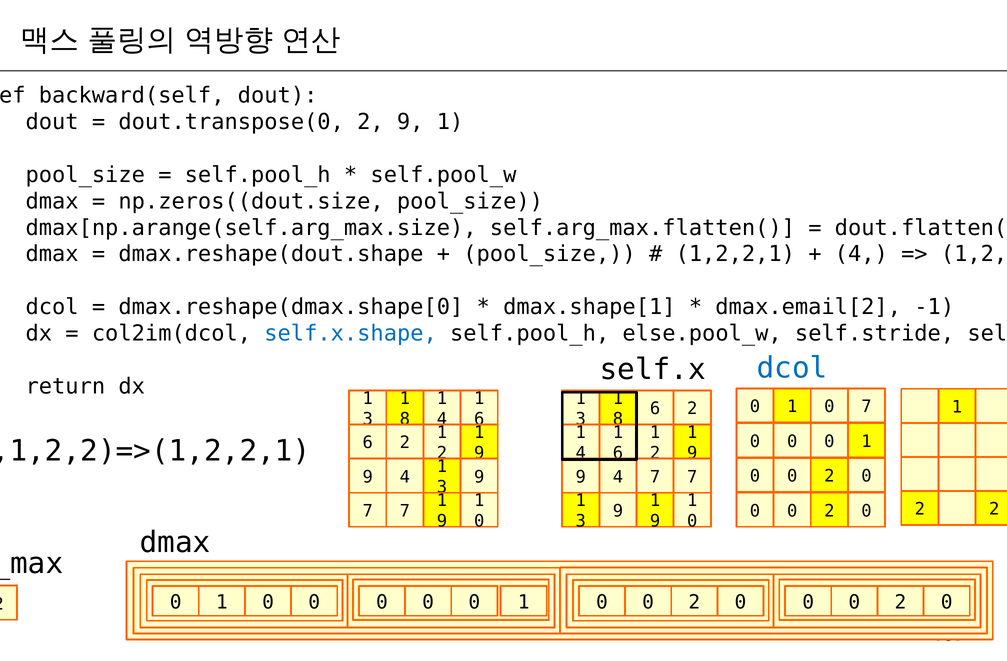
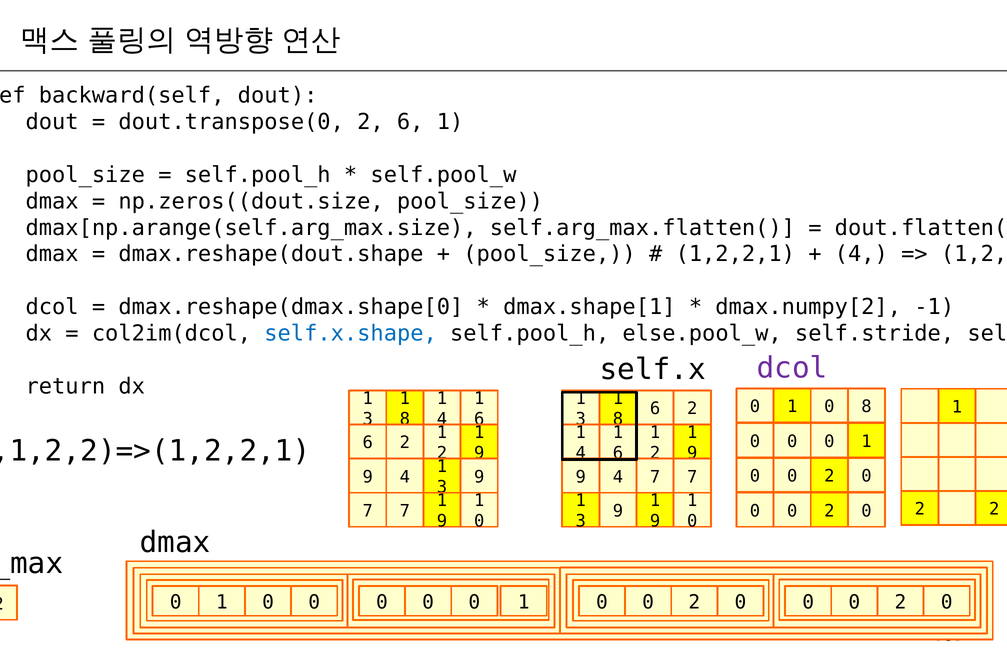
2 9: 9 -> 6 (410, 122)
dmax.email[2: dmax.email[2 -> dmax.numpy[2 (808, 307)
dcol colour: blue -> purple (792, 368)
0 7: 7 -> 8 (867, 407)
